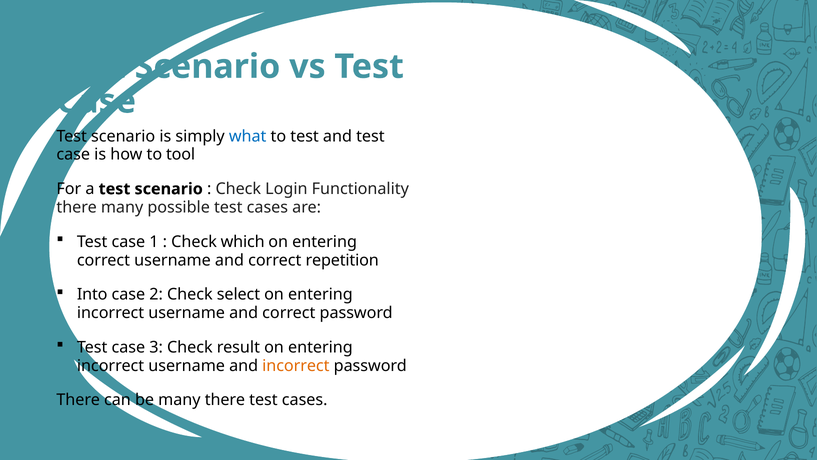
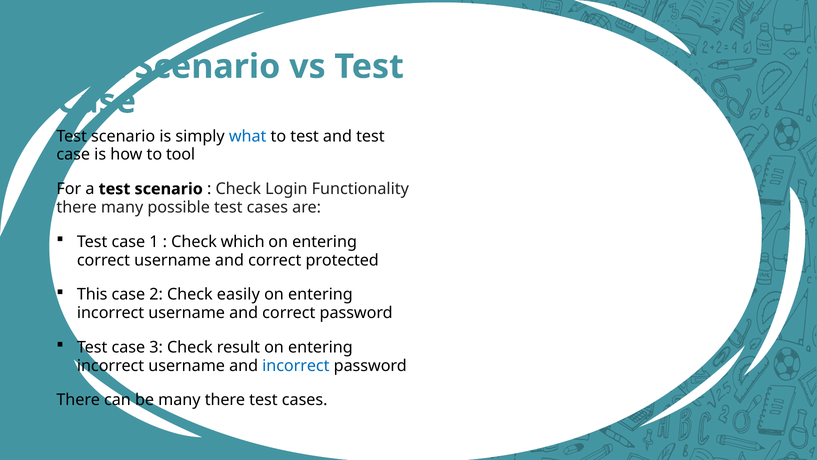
repetition: repetition -> protected (342, 260)
Into: Into -> This (92, 294)
select: select -> easily (238, 294)
incorrect colour: orange -> blue (296, 365)
